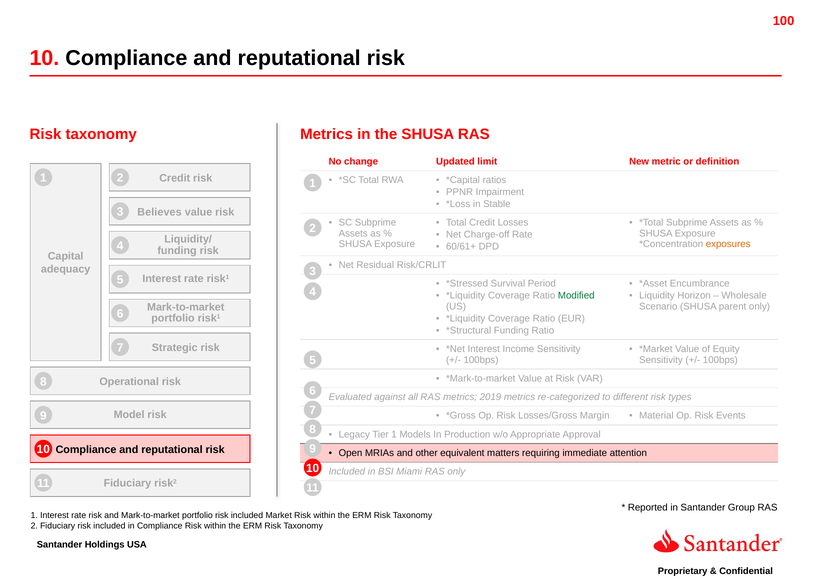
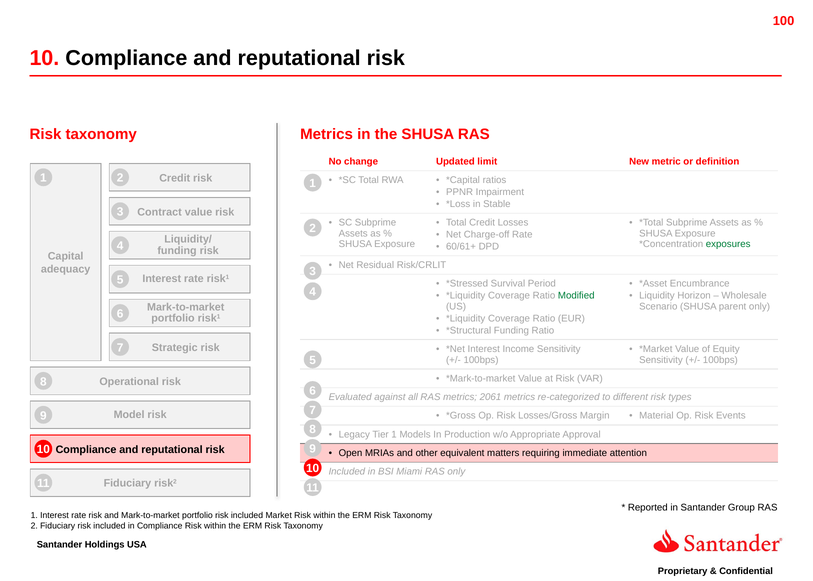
Believes: Believes -> Contract (160, 212)
exposures colour: orange -> green (728, 244)
2019: 2019 -> 2061 (490, 397)
